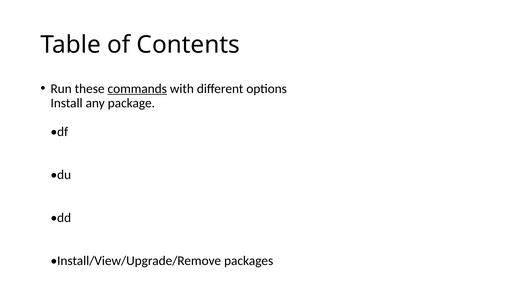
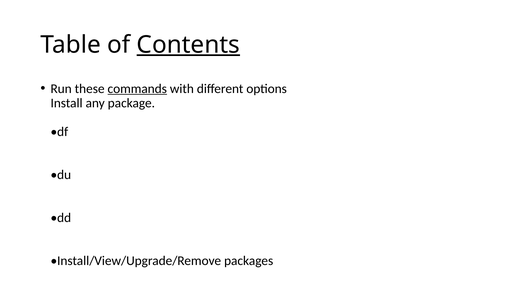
Contents underline: none -> present (188, 45)
